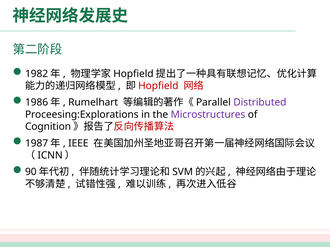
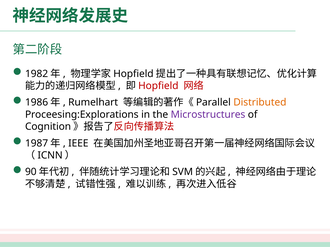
Distributed colour: purple -> orange (260, 103)
